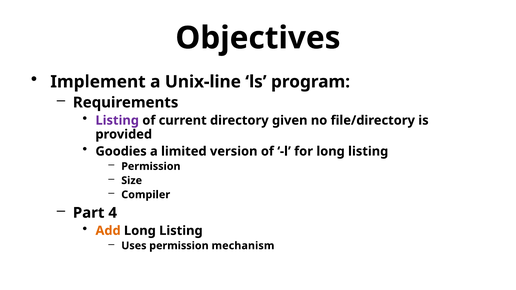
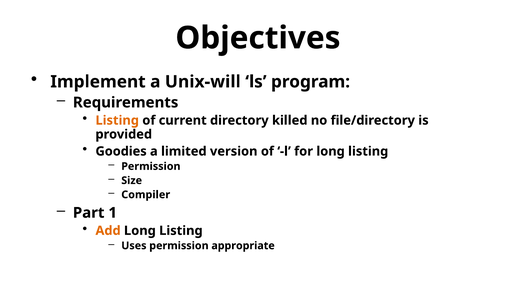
Unix-line: Unix-line -> Unix-will (203, 82)
Listing colour: purple -> orange (117, 120)
given: given -> killed (290, 120)
4: 4 -> 1 (113, 213)
mechanism: mechanism -> appropriate (243, 246)
